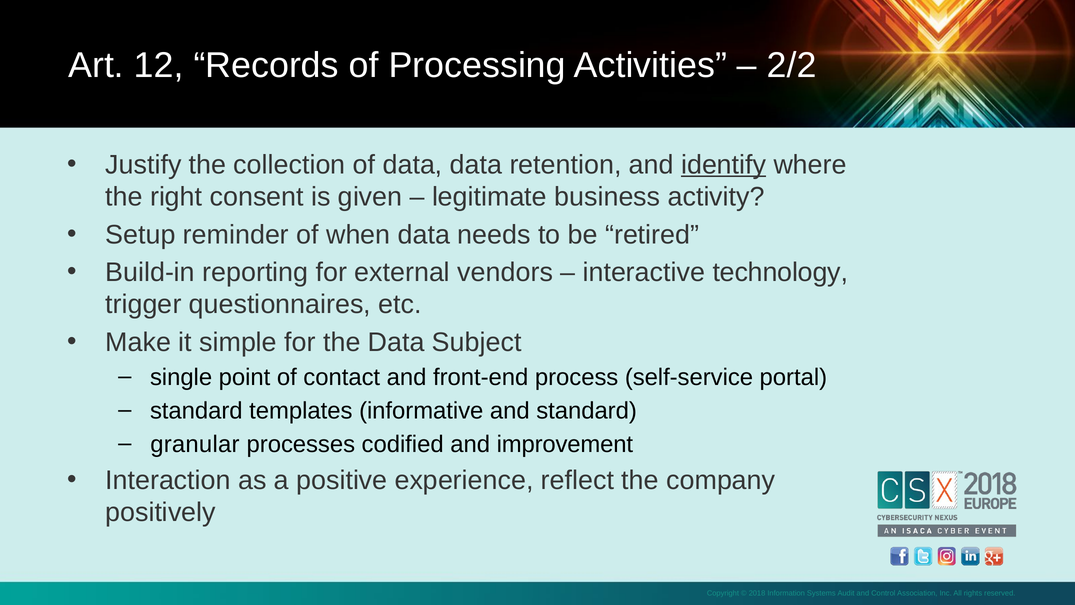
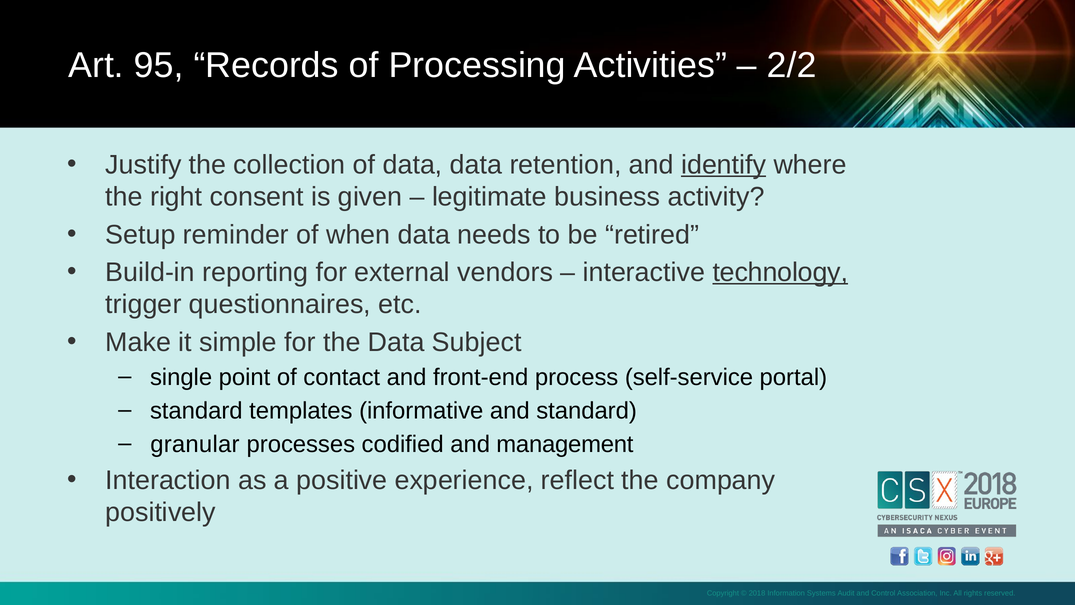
12: 12 -> 95 (159, 65)
technology underline: none -> present (780, 272)
improvement: improvement -> management (565, 444)
